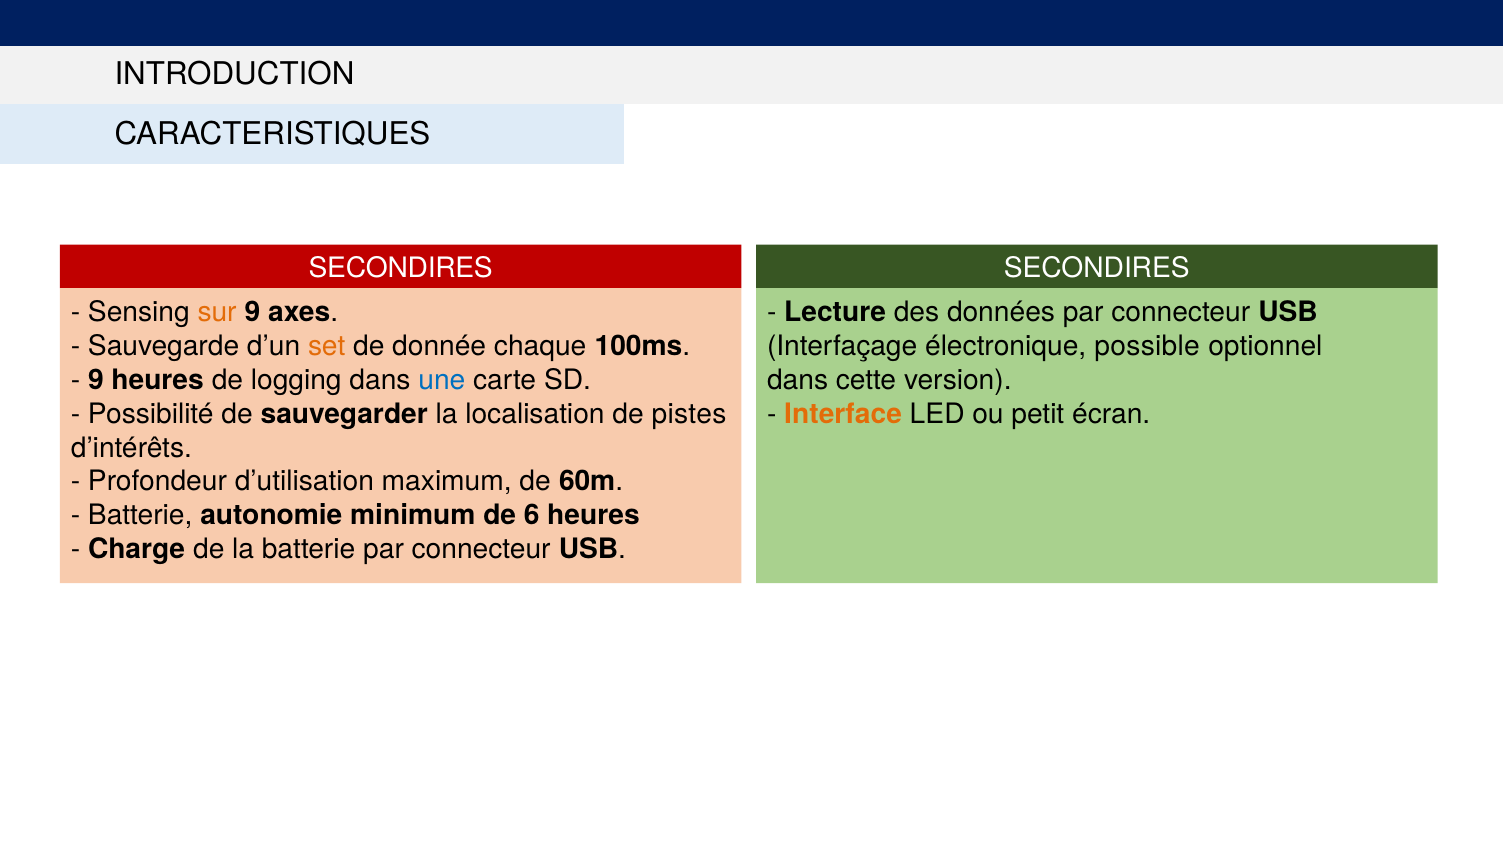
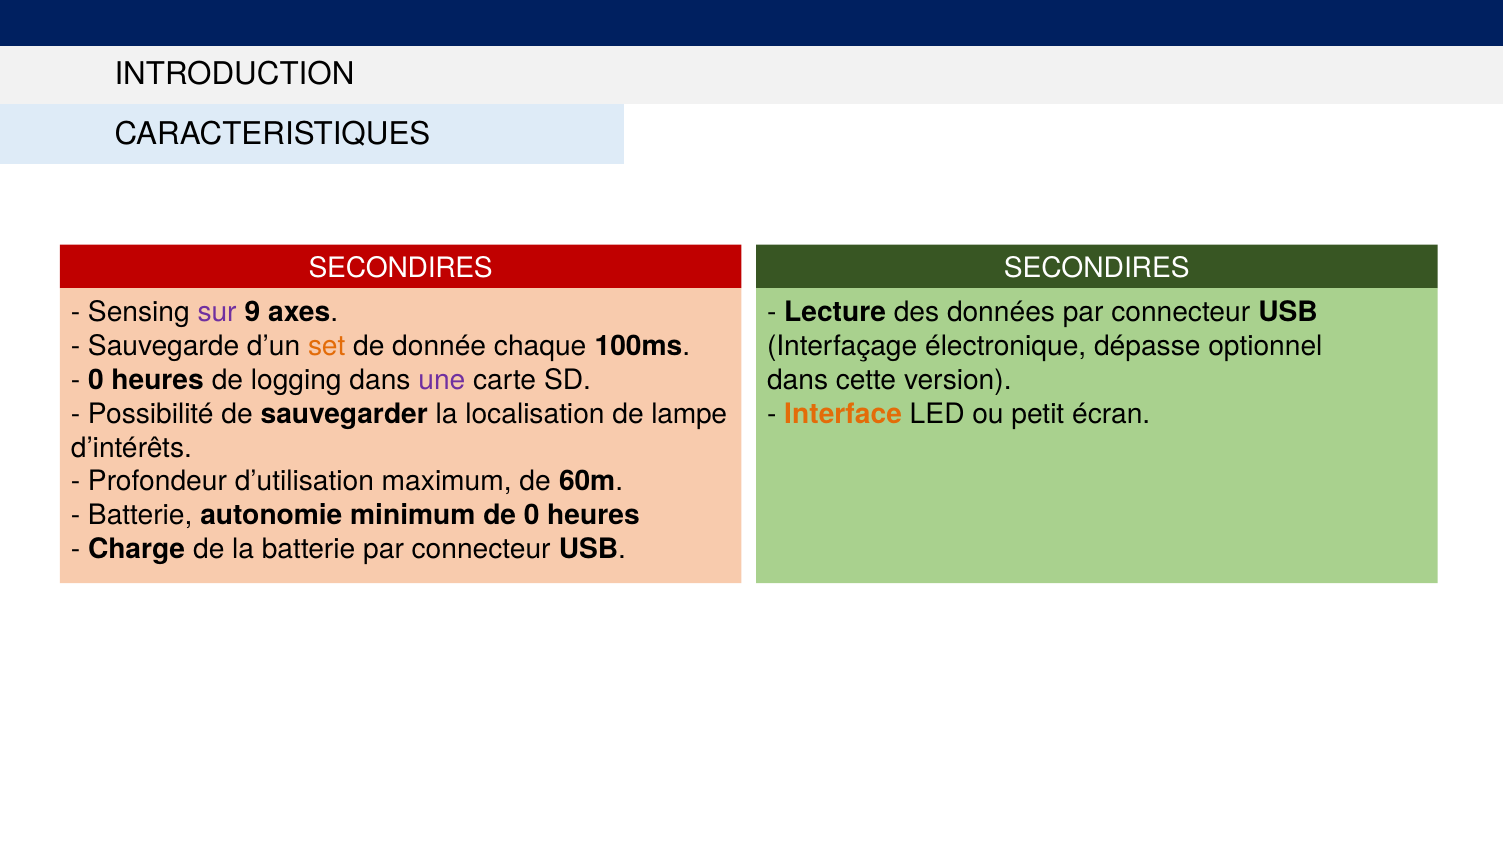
sur colour: orange -> purple (217, 313)
possible: possible -> dépasse (1147, 346)
9: 9 -> 0 (96, 380)
une colour: blue -> purple (442, 380)
pistes: pistes -> lampe (689, 414)
de 6: 6 -> 0 (532, 516)
